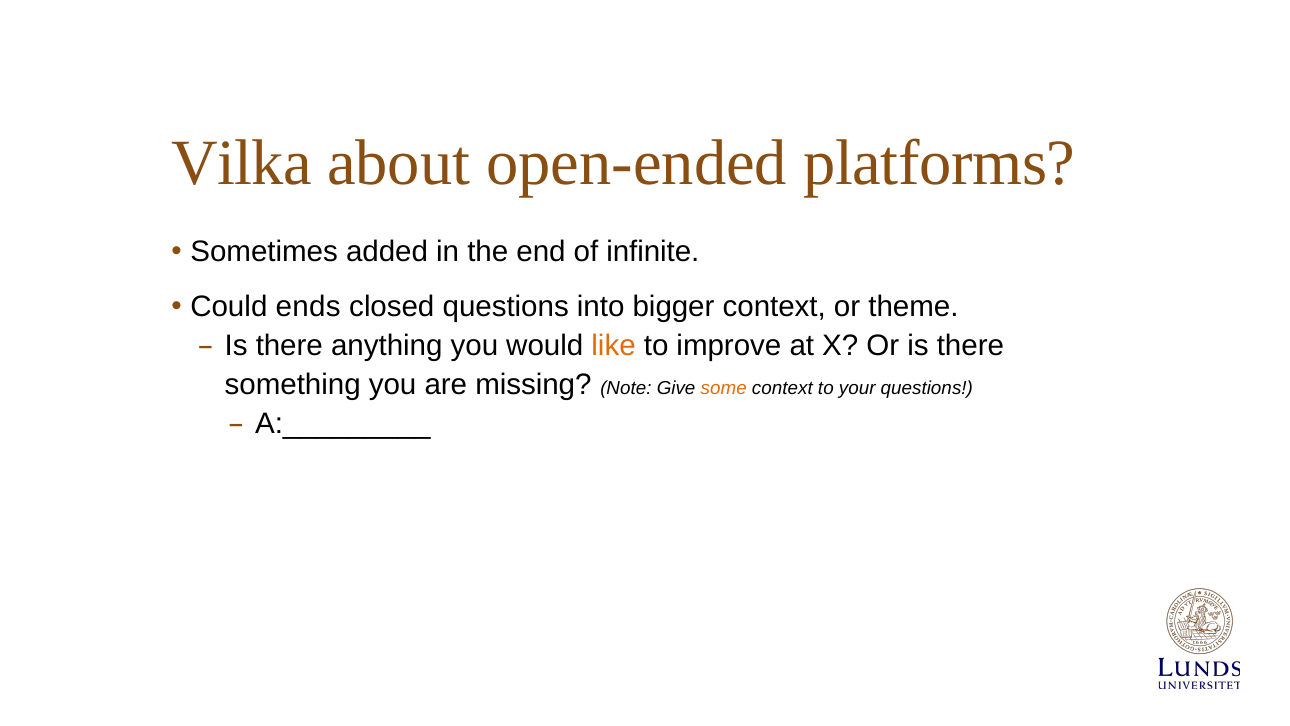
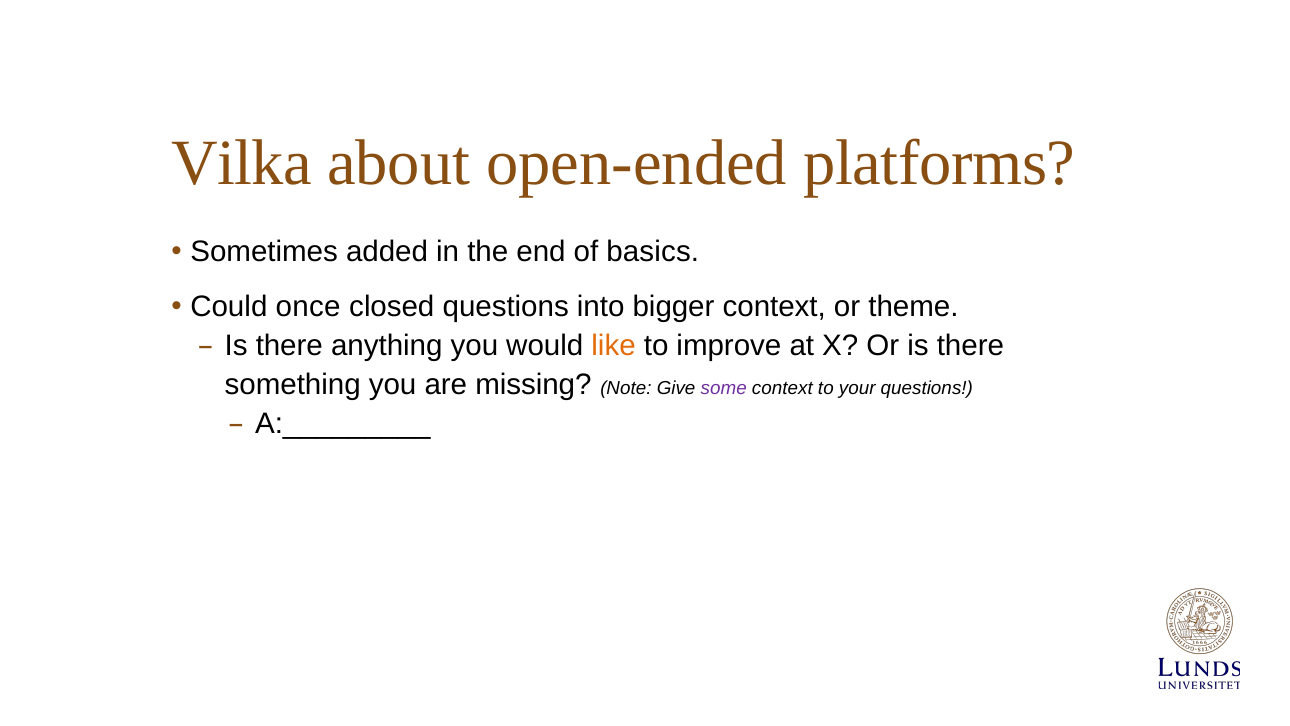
infinite: infinite -> basics (653, 252)
ends: ends -> once (308, 307)
some colour: orange -> purple (724, 389)
